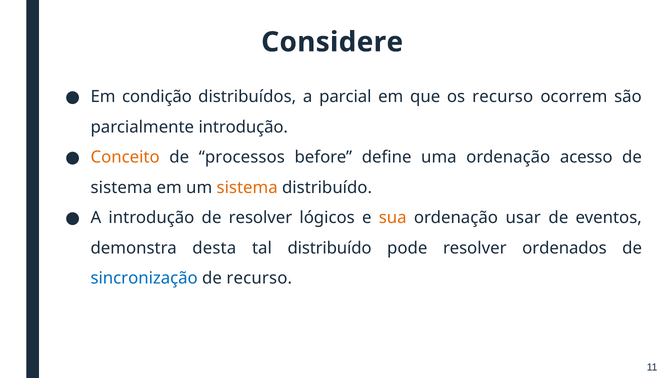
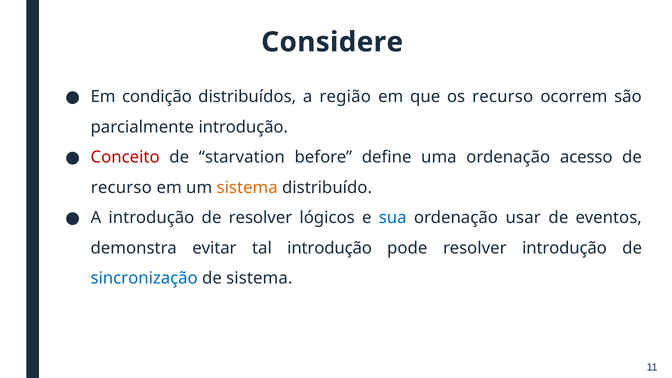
parcial: parcial -> região (345, 97)
Conceito colour: orange -> red (125, 157)
processos: processos -> starvation (242, 157)
sistema: sistema -> recurso (121, 188)
sua colour: orange -> blue (393, 218)
desta: desta -> evitar (214, 248)
tal distribuído: distribuído -> introdução (330, 248)
resolver ordenados: ordenados -> introdução (565, 248)
de recurso: recurso -> sistema (259, 278)
